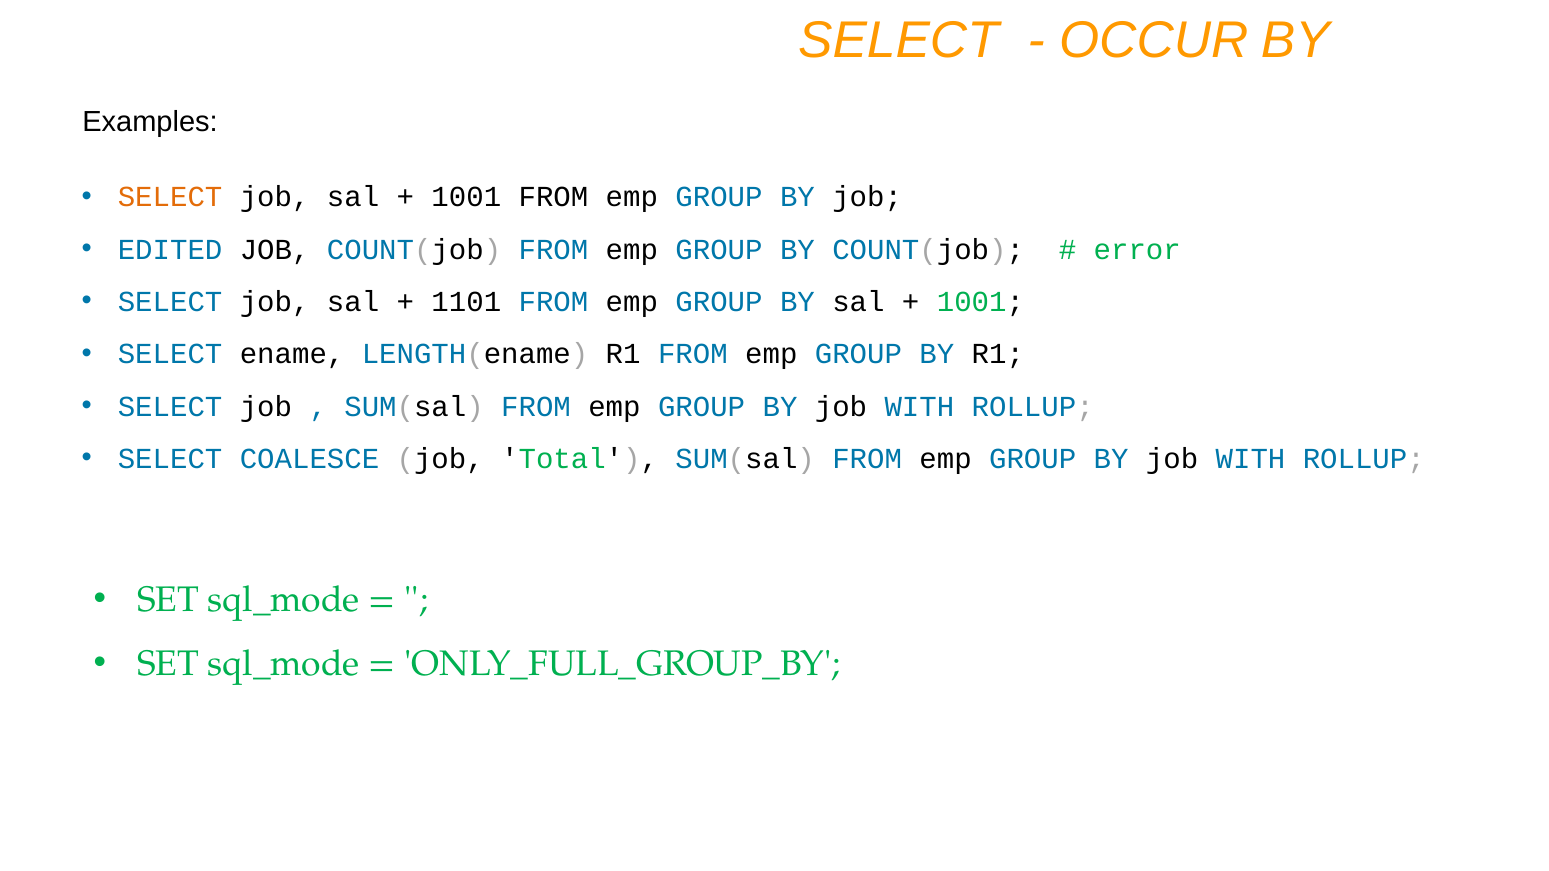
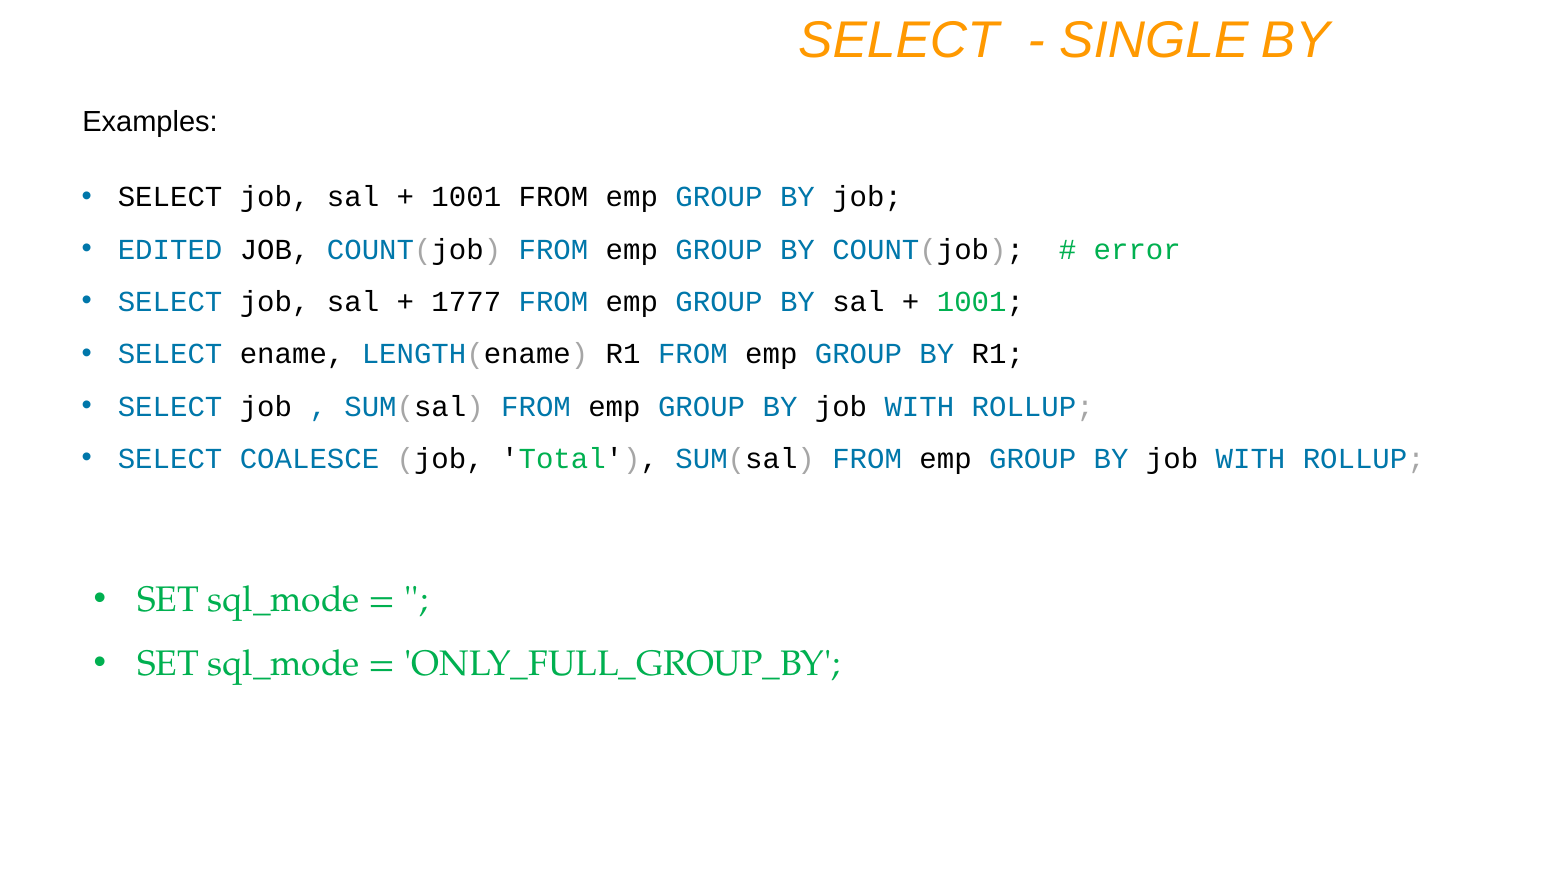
OCCUR: OCCUR -> SINGLE (1154, 40)
SELECT colour: orange -> black (170, 197)
1101: 1101 -> 1777 (466, 302)
